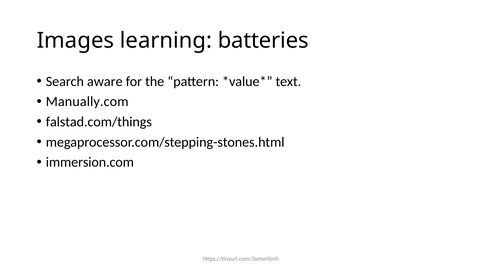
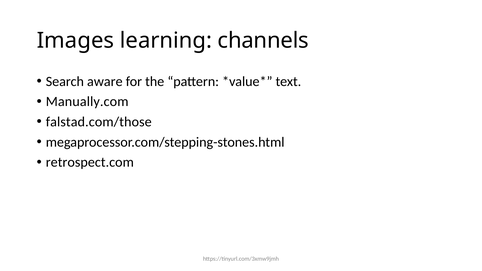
batteries: batteries -> channels (263, 40)
falstad.com/things: falstad.com/things -> falstad.com/those (99, 122)
immersion.com: immersion.com -> retrospect.com (90, 162)
